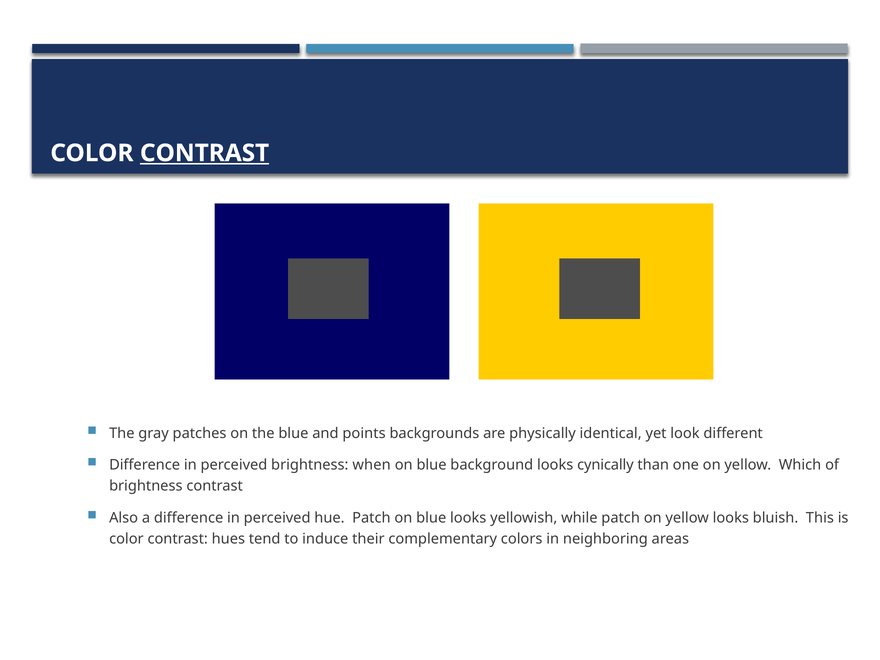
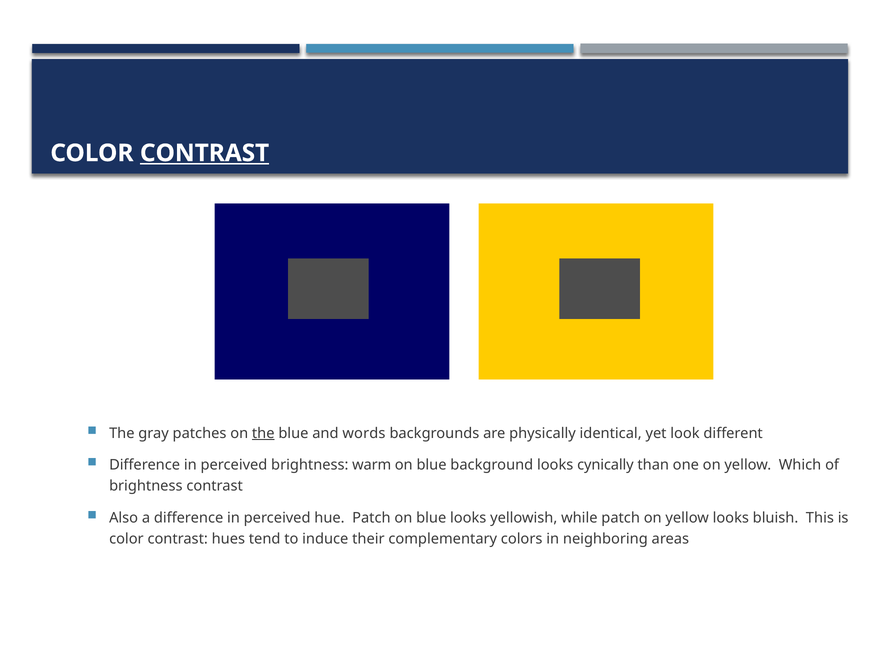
the underline: none -> present (263, 433)
points: points -> words (364, 433)
when: when -> warm (372, 465)
